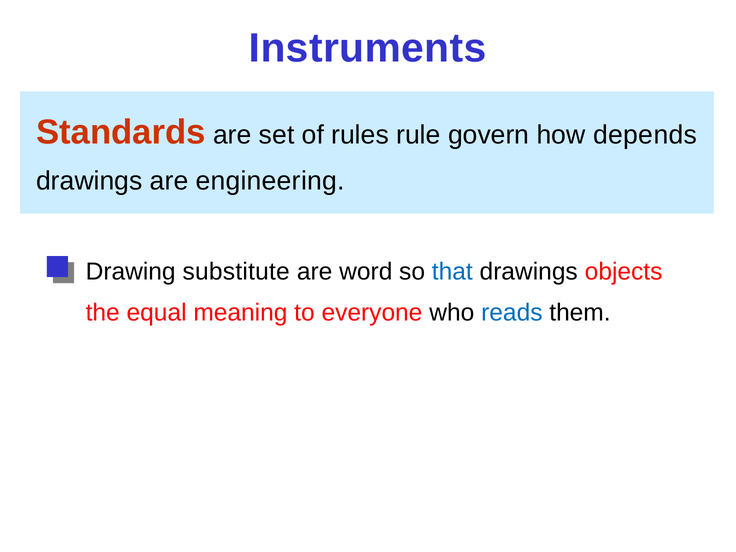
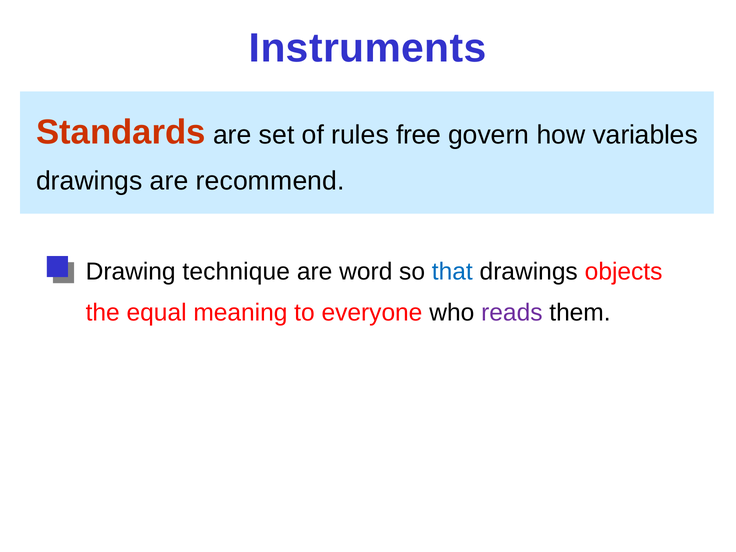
rule: rule -> free (419, 135)
depends: depends -> variables (645, 135)
engineering: engineering -> recommend (270, 181)
substitute: substitute -> technique (236, 272)
reads colour: blue -> purple (512, 313)
